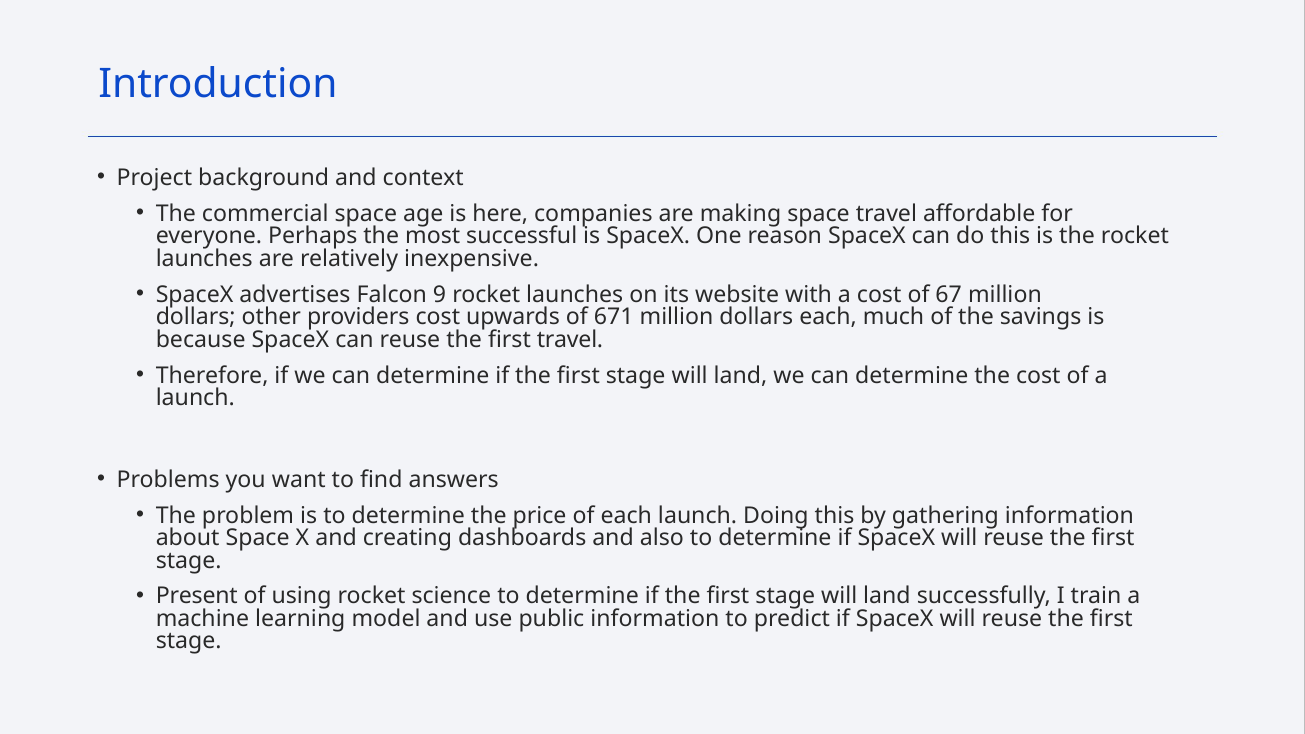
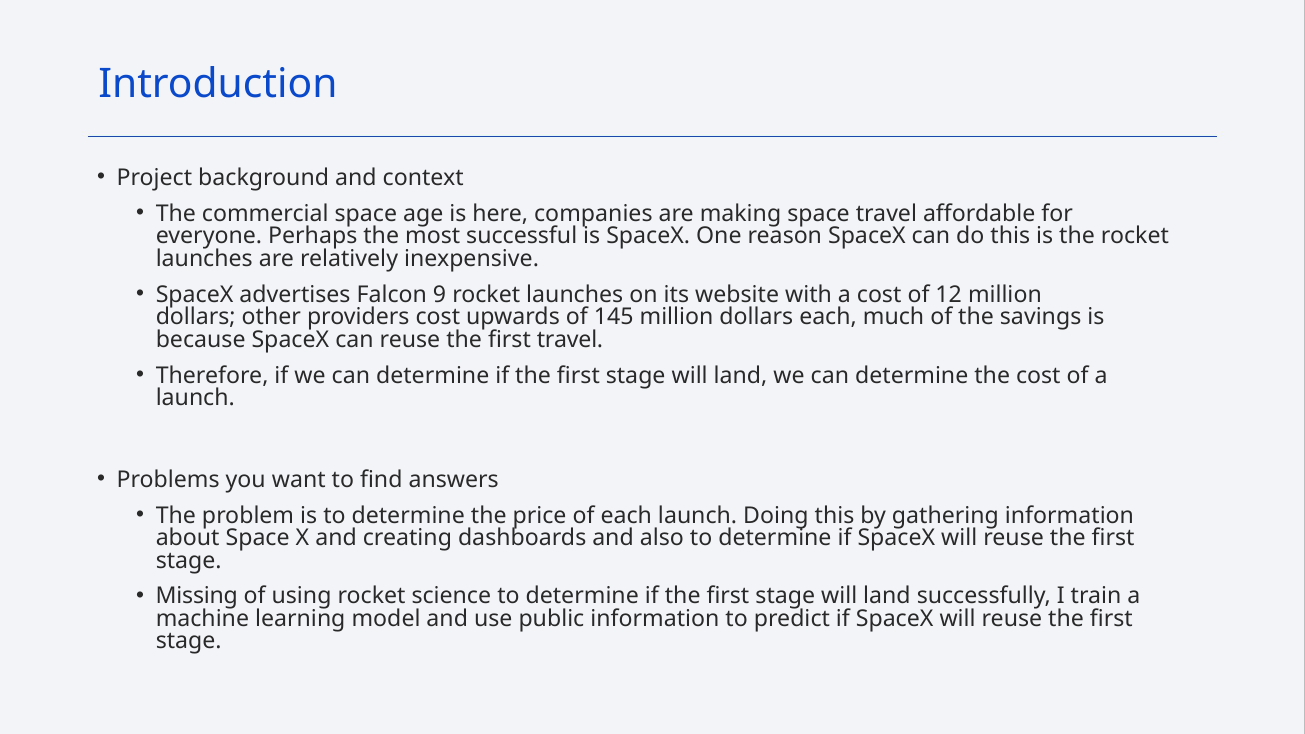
67: 67 -> 12 (949, 295)
671: 671 -> 145 (614, 317)
Present: Present -> Missing (197, 596)
